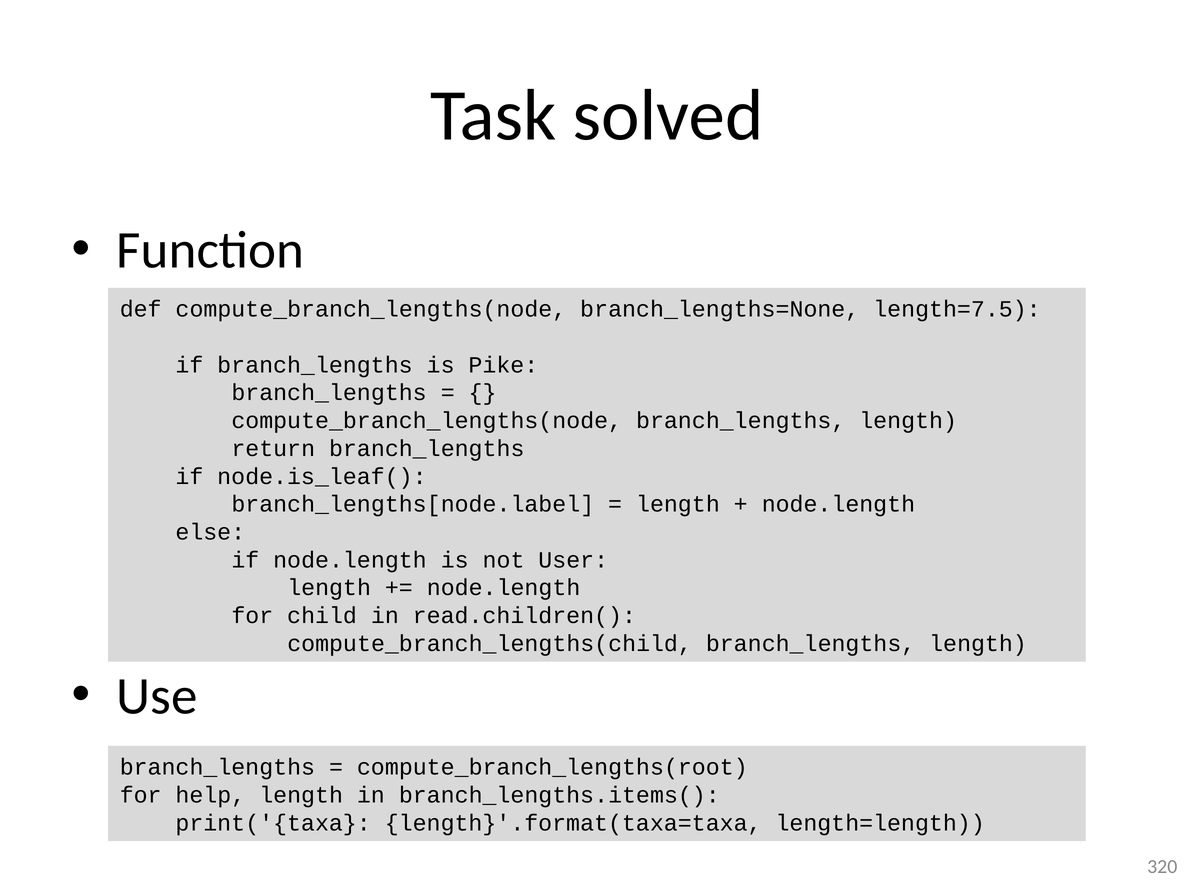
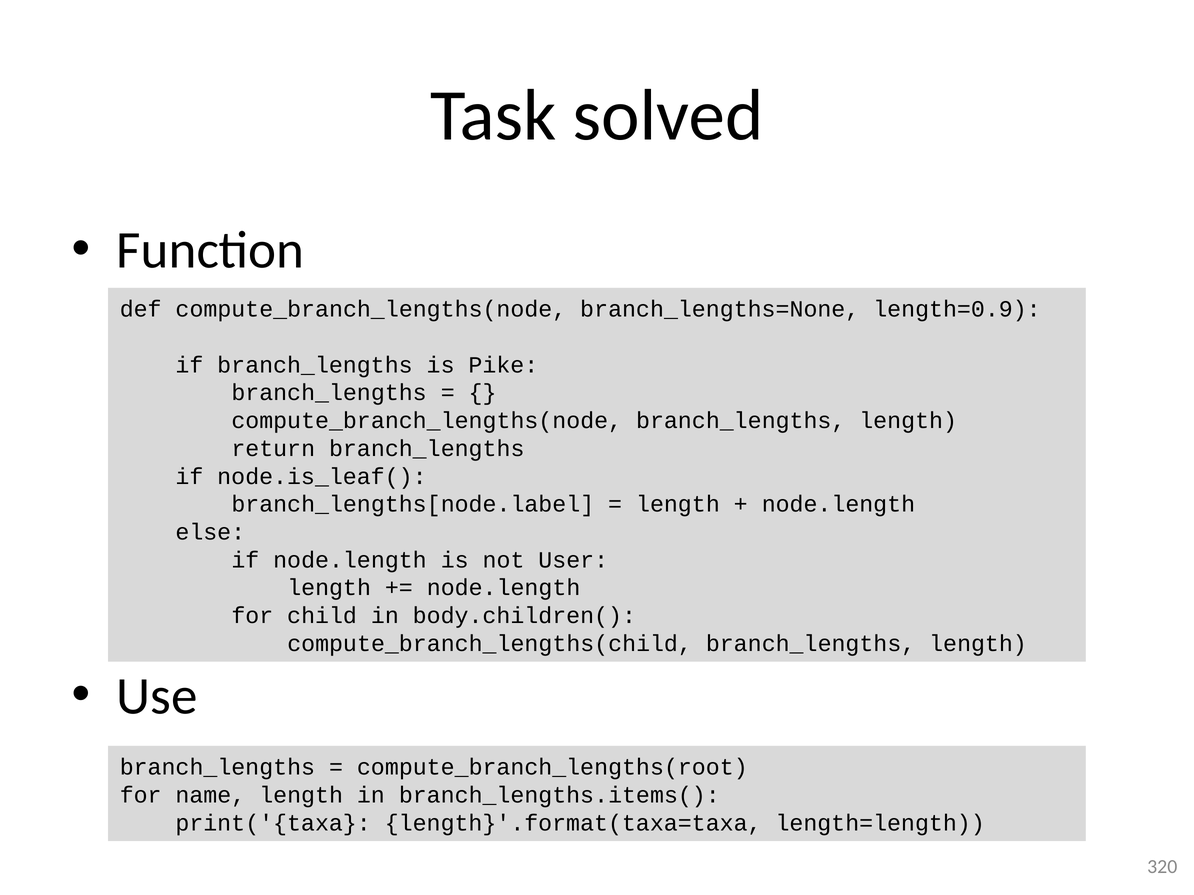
length=7.5: length=7.5 -> length=0.9 (957, 309)
read.children(: read.children( -> body.children( (524, 616)
help: help -> name (210, 796)
